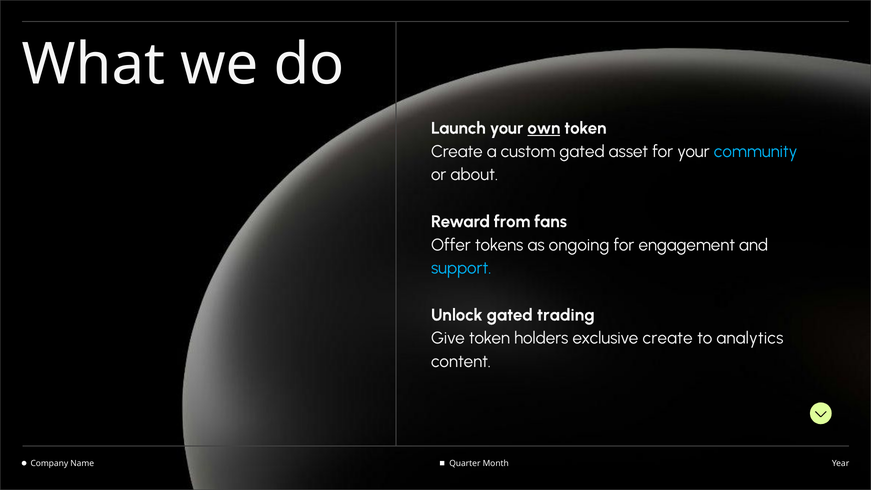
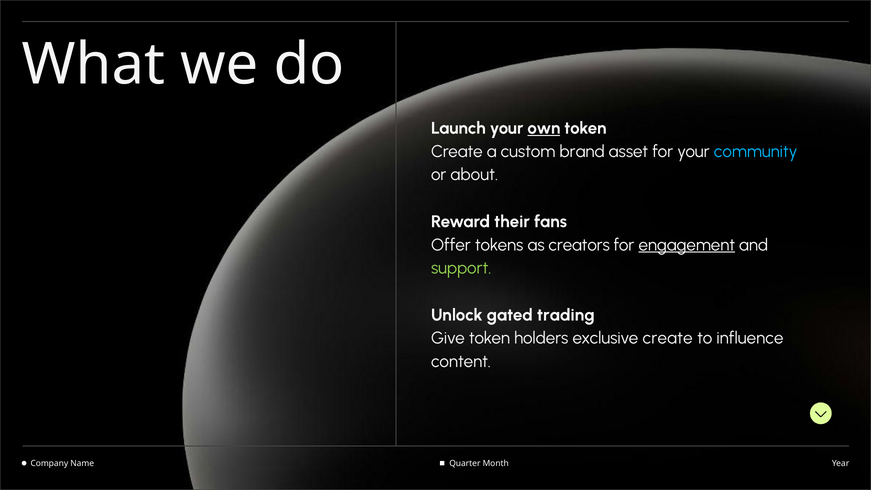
custom gated: gated -> brand (582, 151)
from: from -> their (512, 222)
ongoing: ongoing -> creators (579, 245)
engagement underline: none -> present (687, 245)
support colour: light blue -> light green (461, 268)
analytics: analytics -> influence (750, 338)
